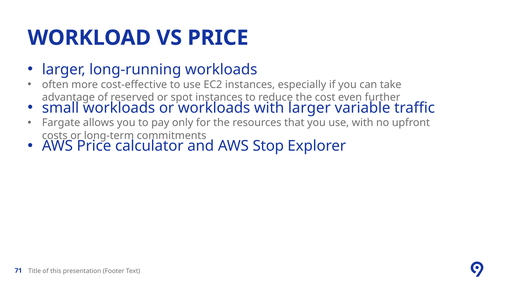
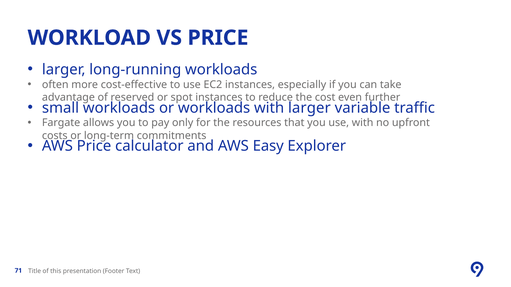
Stop: Stop -> Easy (268, 146)
